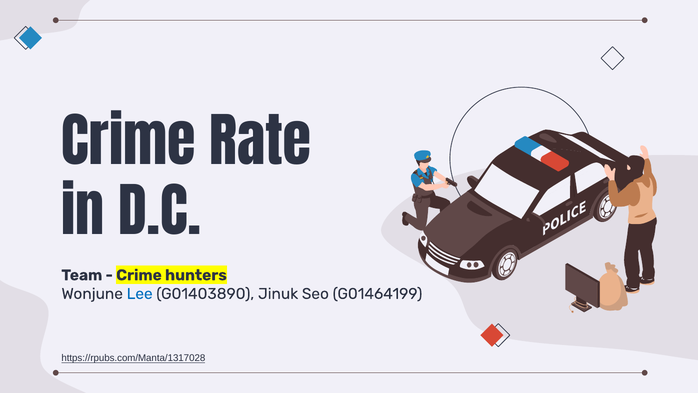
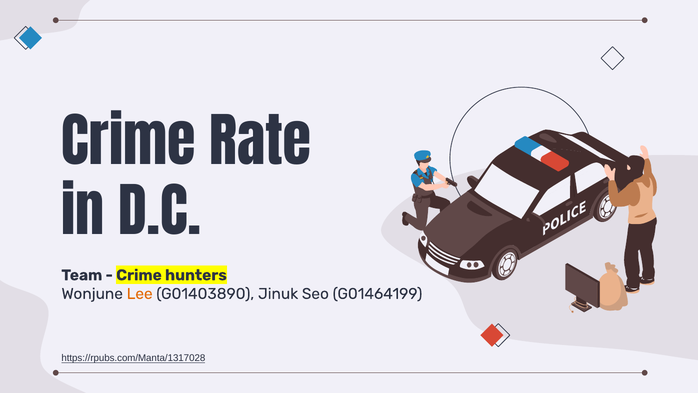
Lee colour: blue -> orange (140, 293)
